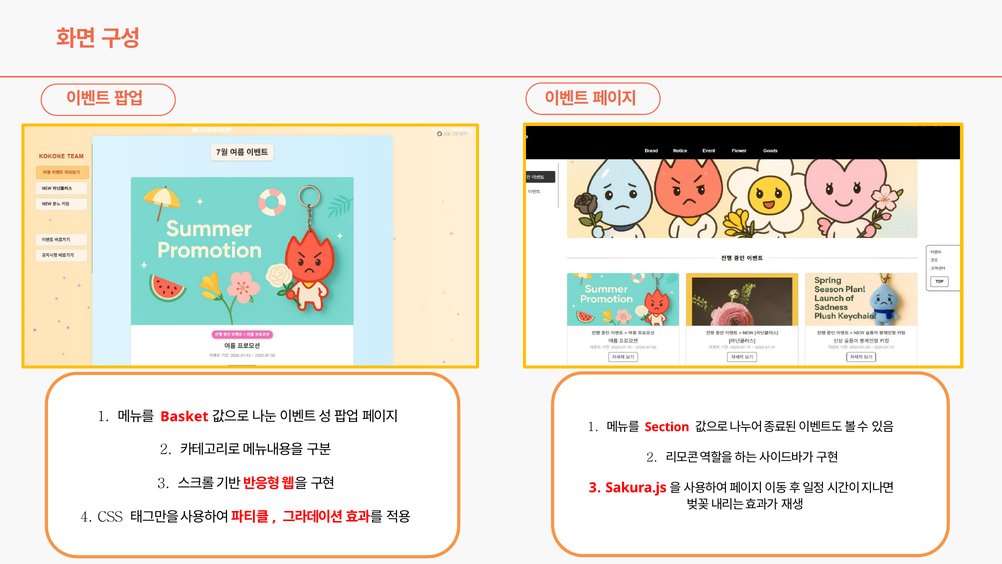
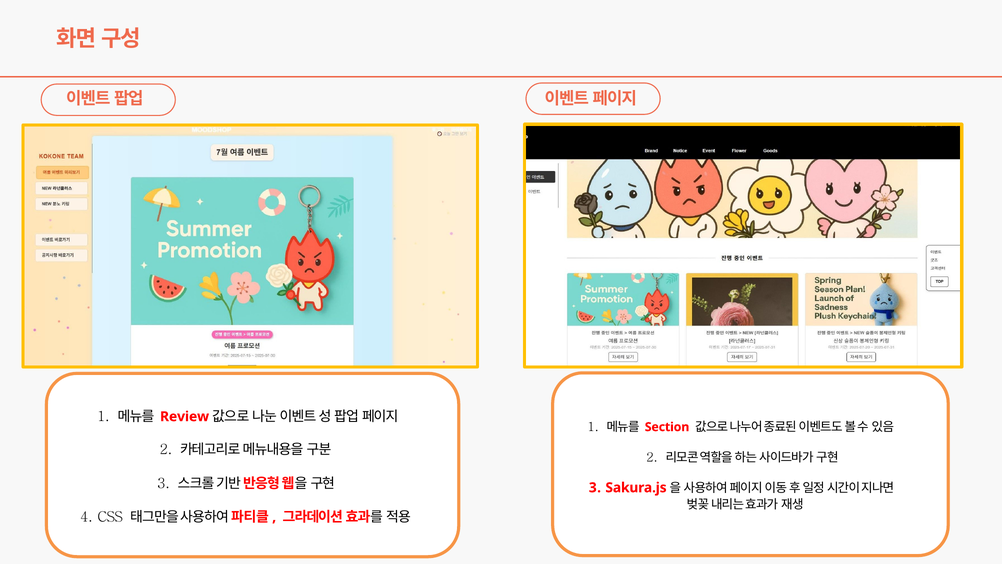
Basket: Basket -> Review (184, 416)
